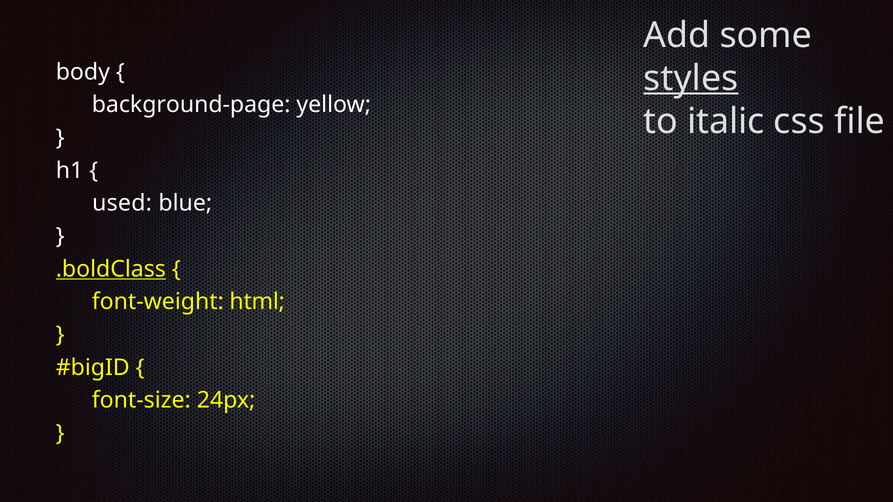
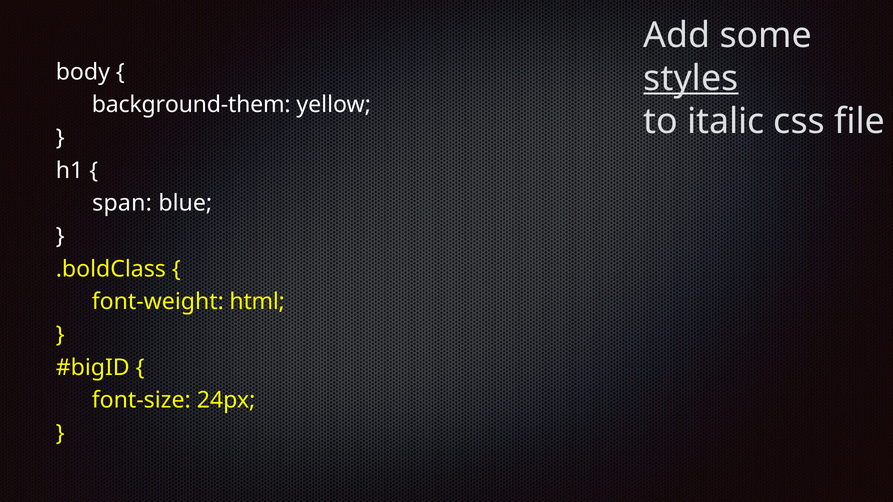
background-page: background-page -> background-them (191, 105)
used: used -> span (122, 203)
.boldClass underline: present -> none (111, 269)
